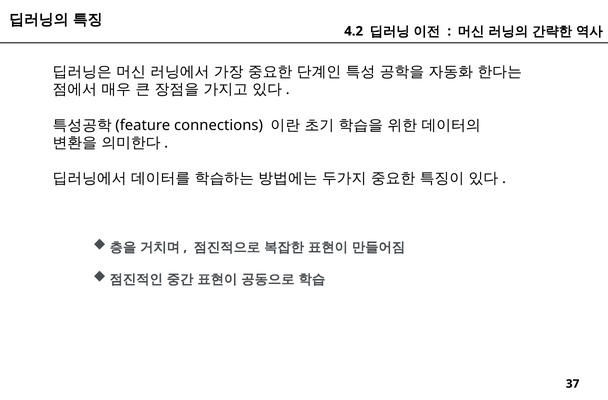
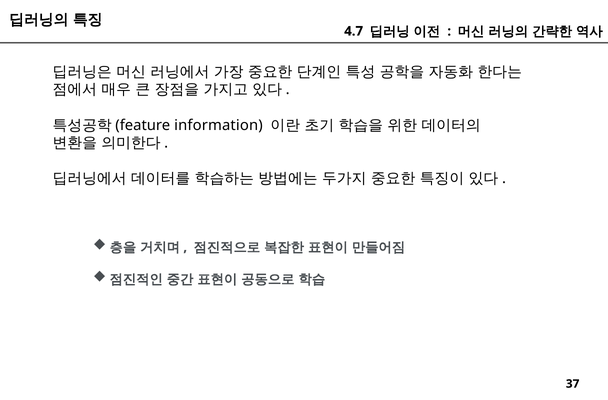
4.2: 4.2 -> 4.7 (354, 31)
connections: connections -> information (218, 125)
